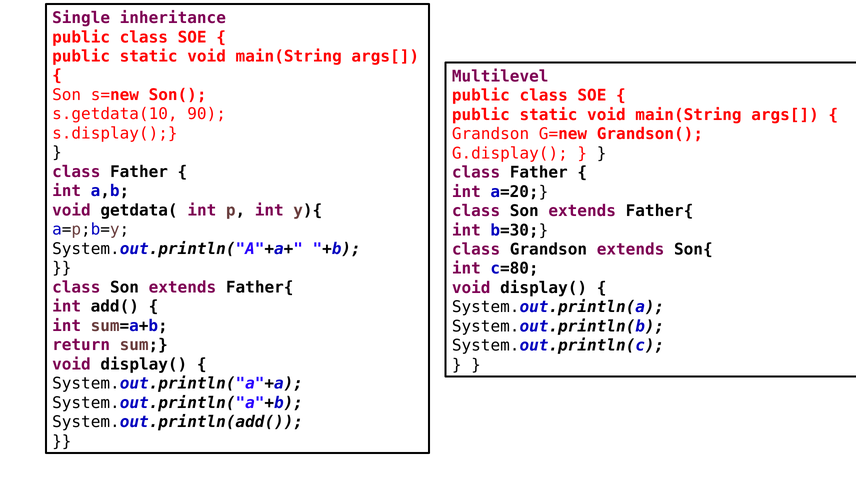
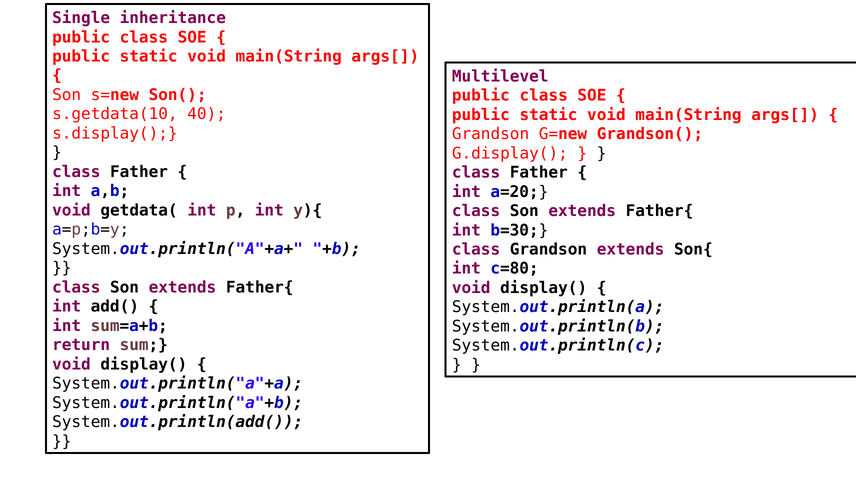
90: 90 -> 40 (207, 114)
